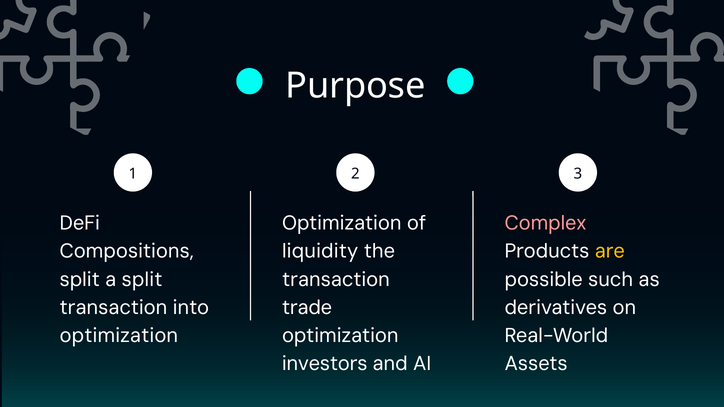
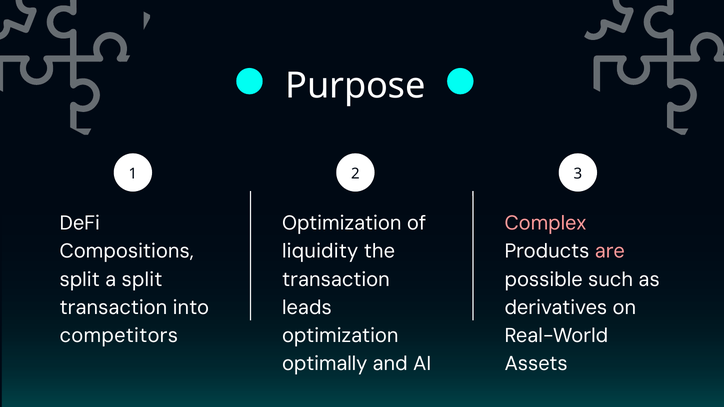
are colour: yellow -> pink (610, 251)
trade: trade -> leads (307, 308)
optimization: optimization -> competitors (119, 336)
investors: investors -> optimally (325, 364)
